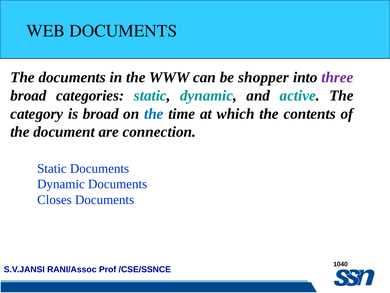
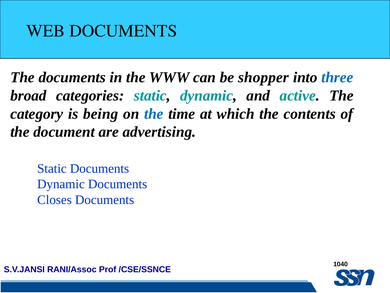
three colour: purple -> blue (337, 77)
is broad: broad -> being (101, 114)
connection: connection -> advertising (159, 132)
